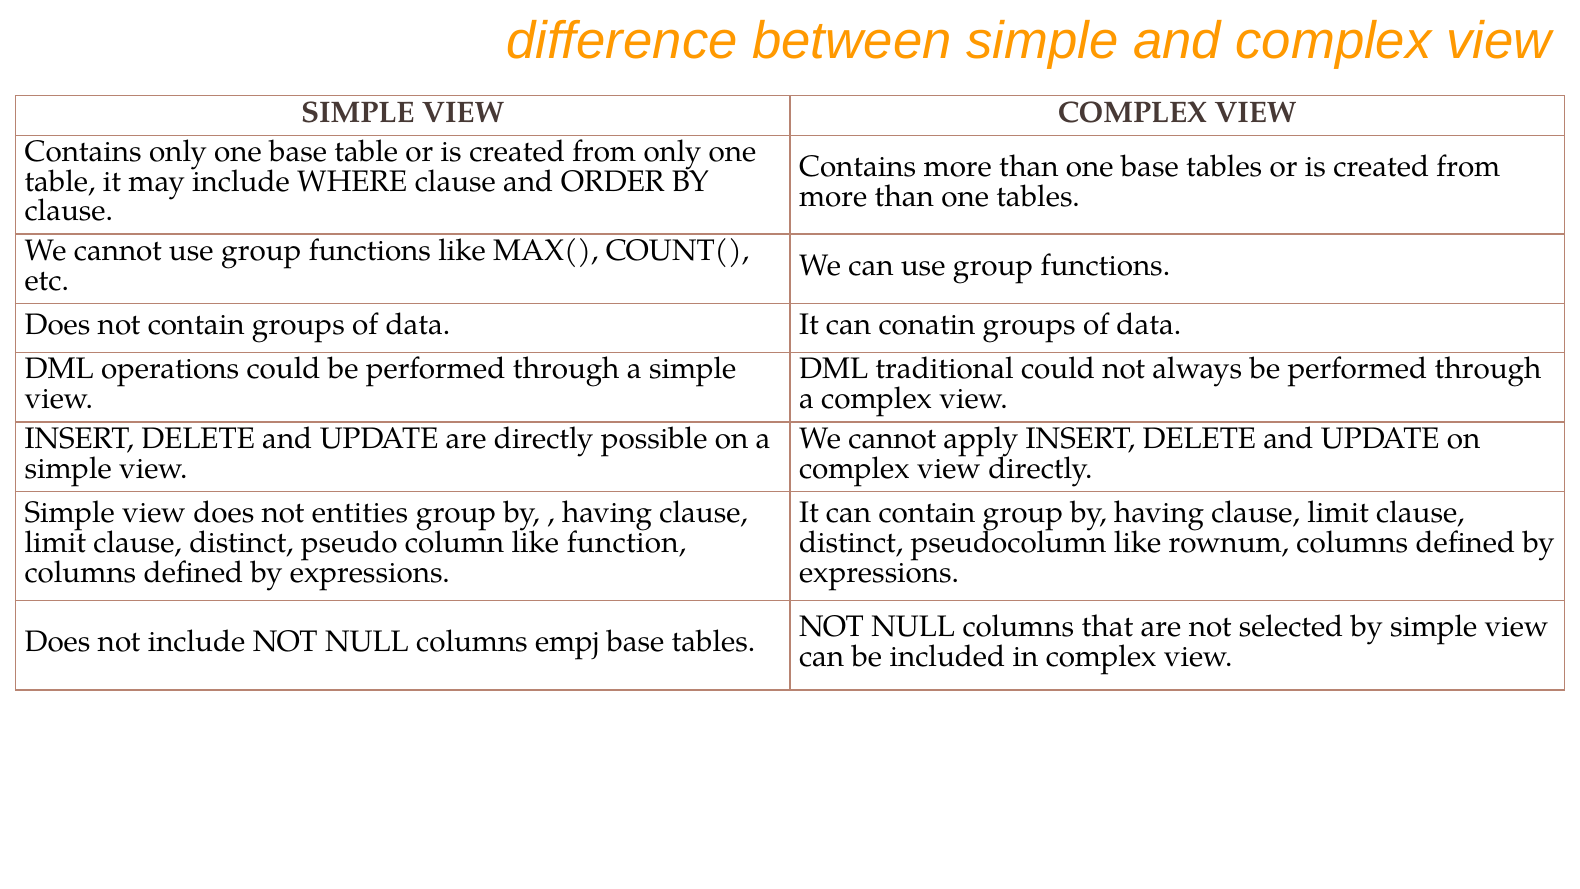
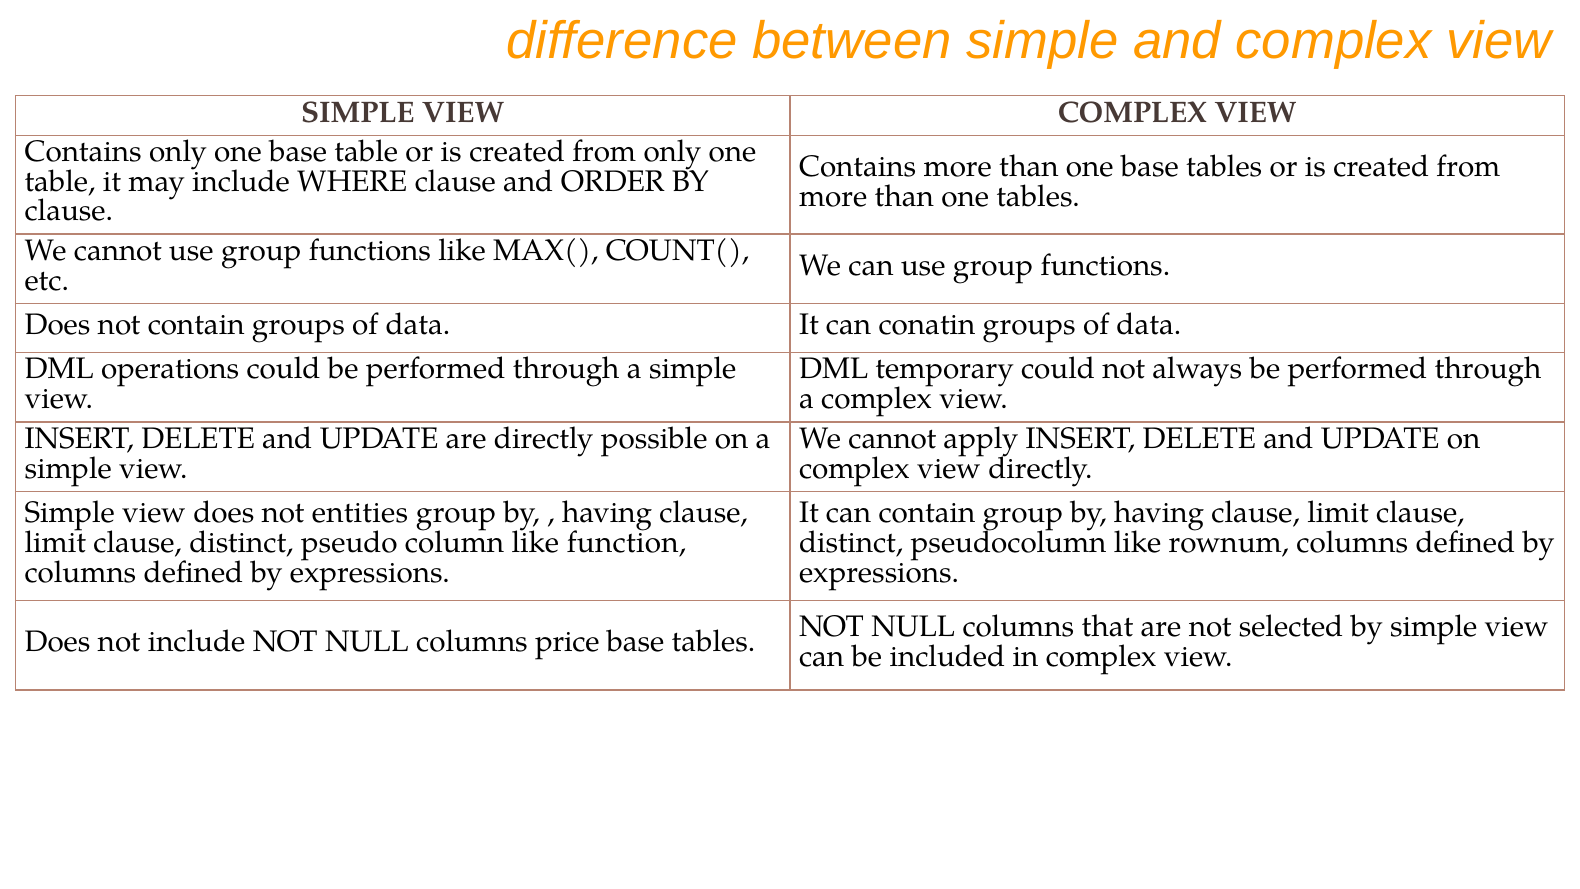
traditional: traditional -> temporary (945, 369)
empj: empj -> price (567, 642)
